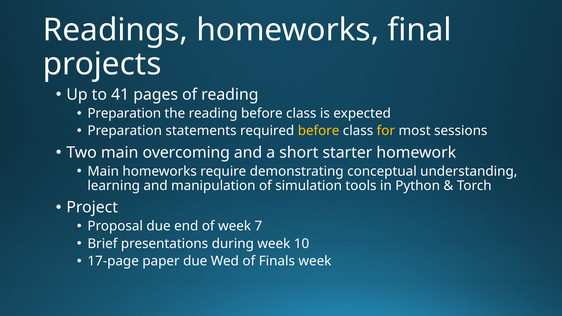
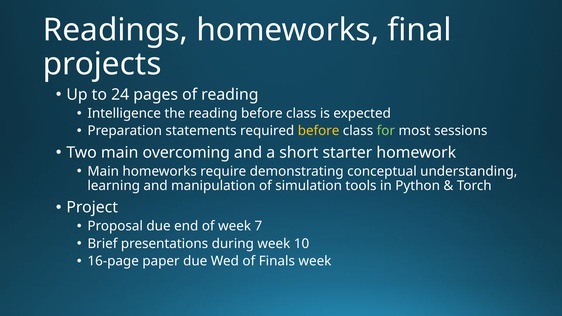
41: 41 -> 24 (120, 95)
Preparation: Preparation -> Intelligence (124, 113)
for colour: yellow -> light green (386, 131)
17-page: 17-page -> 16-page (113, 261)
